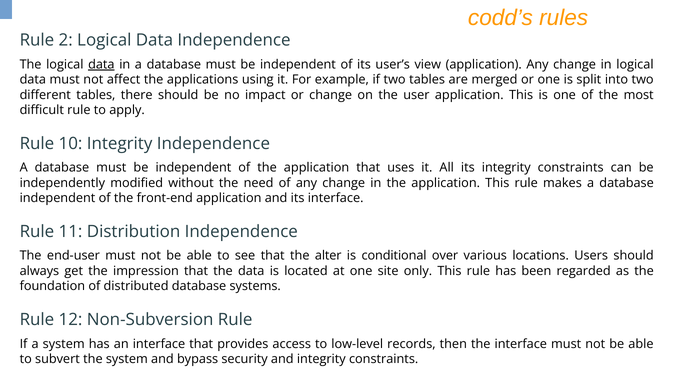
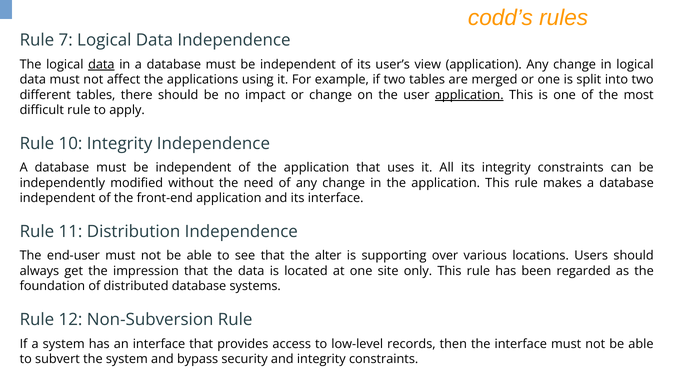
2: 2 -> 7 (66, 40)
application underline: none -> present (469, 95)
conditional: conditional -> supporting (394, 256)
